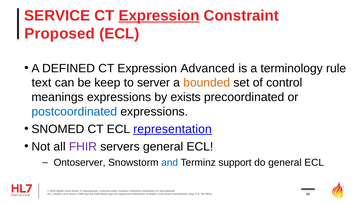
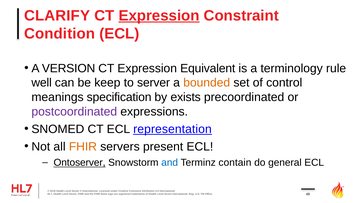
SERVICE: SERVICE -> CLARIFY (57, 16)
Proposed: Proposed -> Condition (60, 34)
DEFINED: DEFINED -> VERSION (69, 68)
Advanced: Advanced -> Equivalent (208, 68)
text: text -> well (42, 83)
meanings expressions: expressions -> specification (119, 97)
postcoordinated colour: blue -> purple (74, 112)
FHIR colour: purple -> orange (83, 147)
servers general: general -> present (163, 147)
Ontoserver underline: none -> present (80, 163)
support: support -> contain (235, 163)
